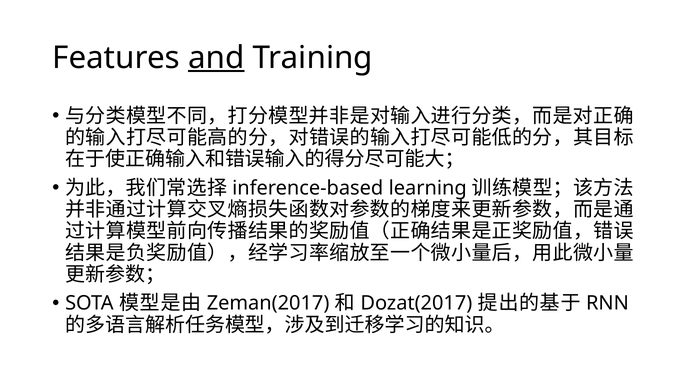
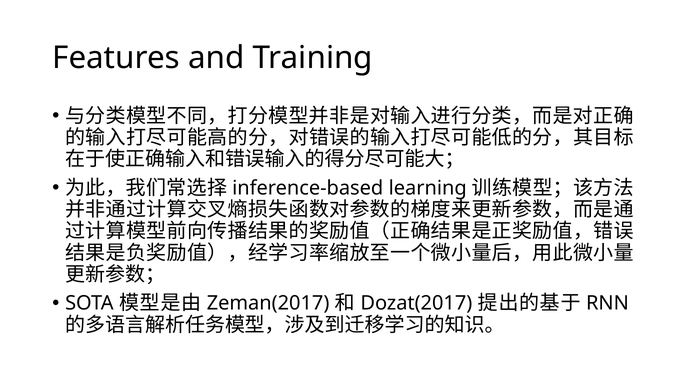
and underline: present -> none (216, 58)
